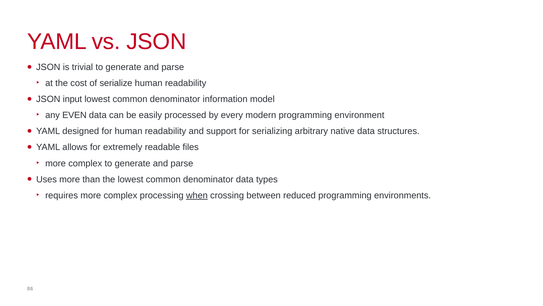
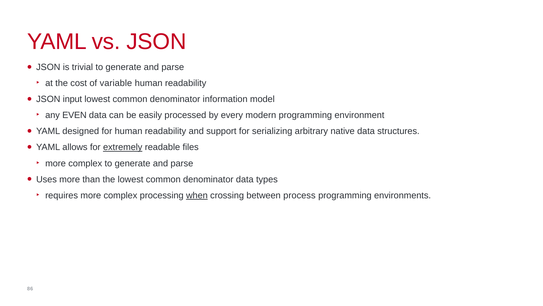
serialize: serialize -> variable (116, 83)
extremely underline: none -> present (123, 147)
reduced: reduced -> process (299, 195)
